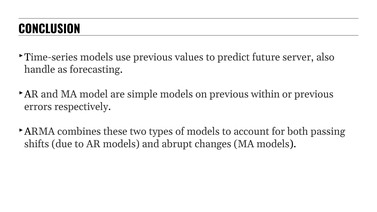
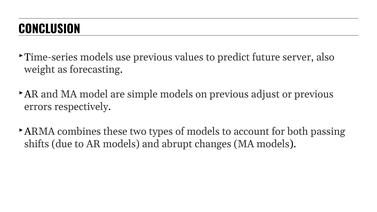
handle: handle -> weight (40, 69)
within: within -> adjust (265, 94)
